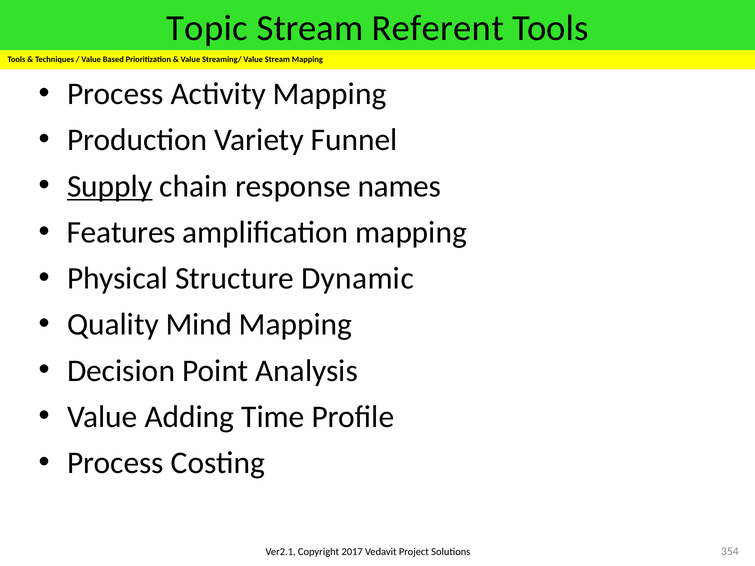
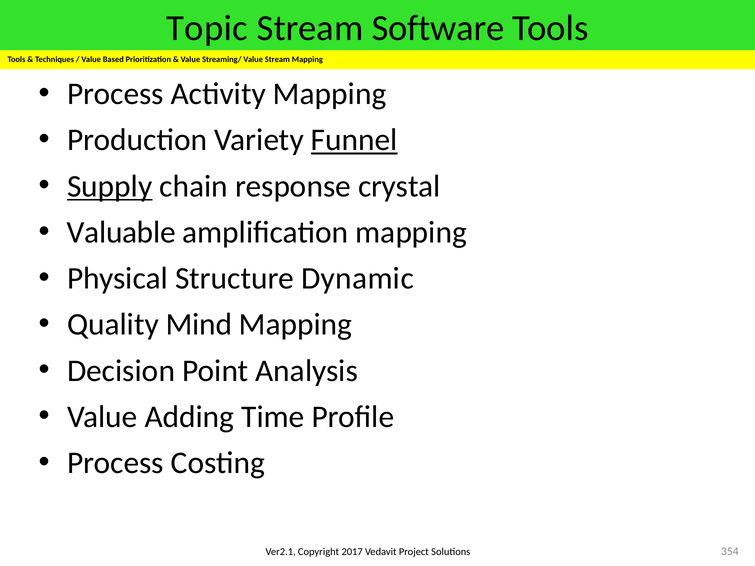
Referent: Referent -> Software (438, 28)
Funnel underline: none -> present (354, 140)
names: names -> crystal (399, 186)
Features: Features -> Valuable (121, 232)
